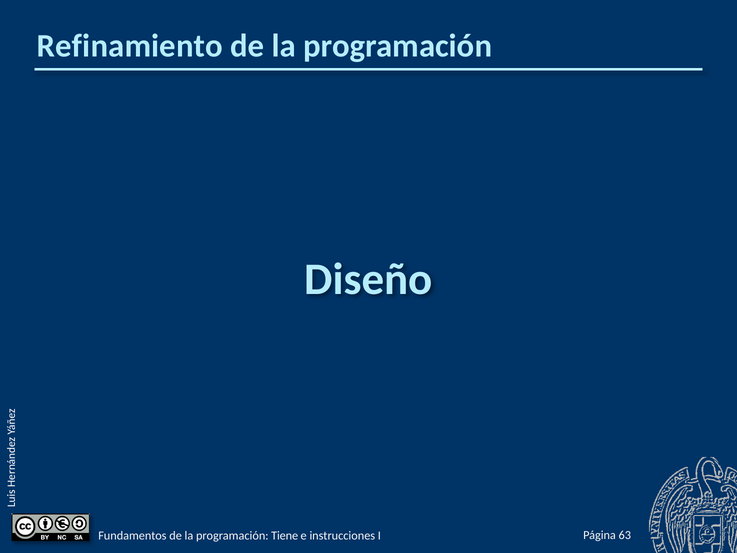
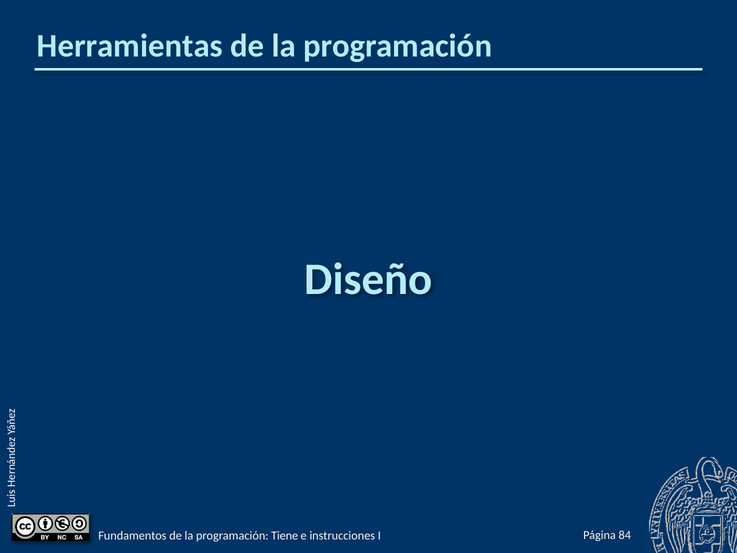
Refinamiento: Refinamiento -> Herramientas (130, 46)
63: 63 -> 84 (625, 535)
